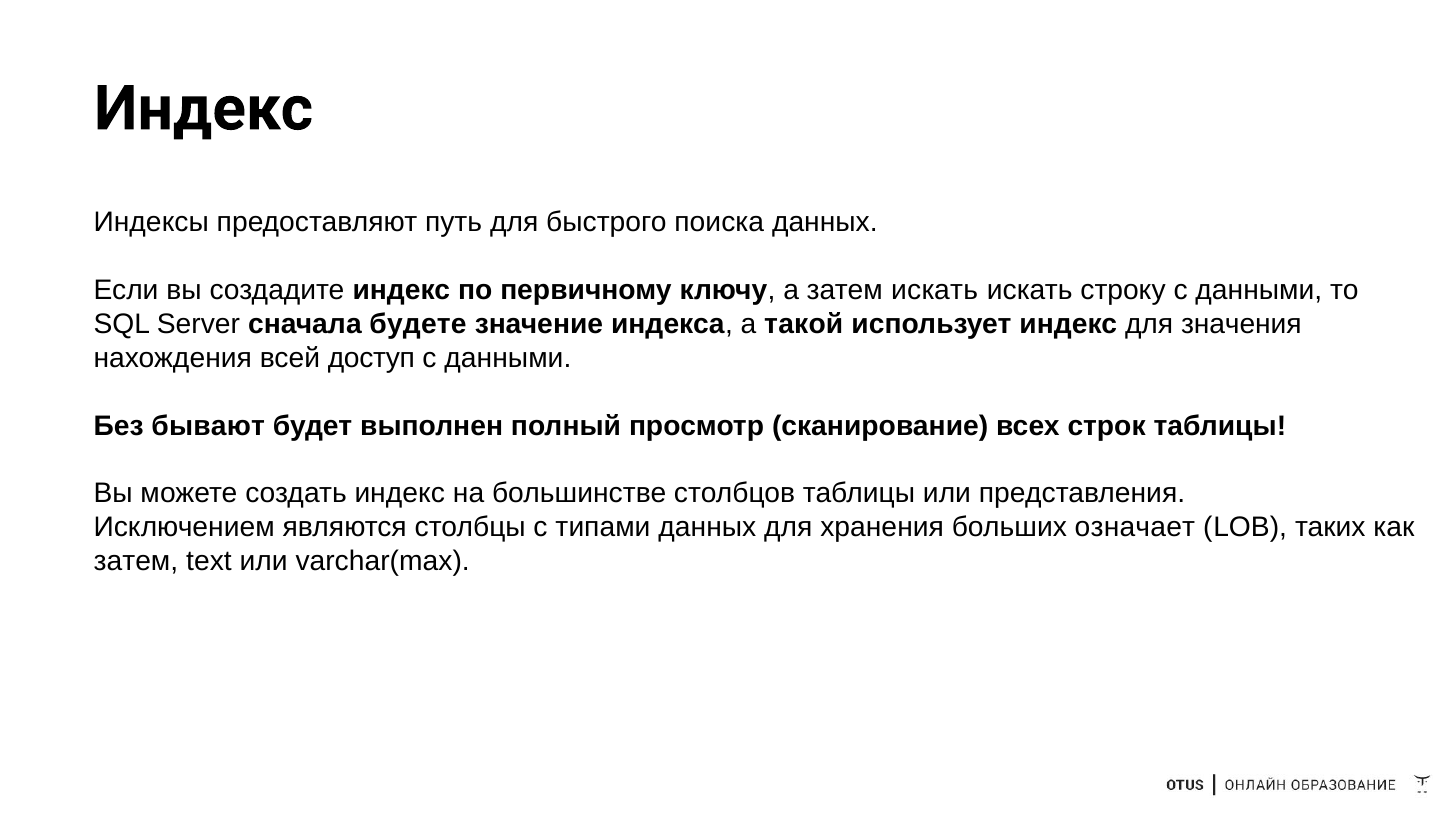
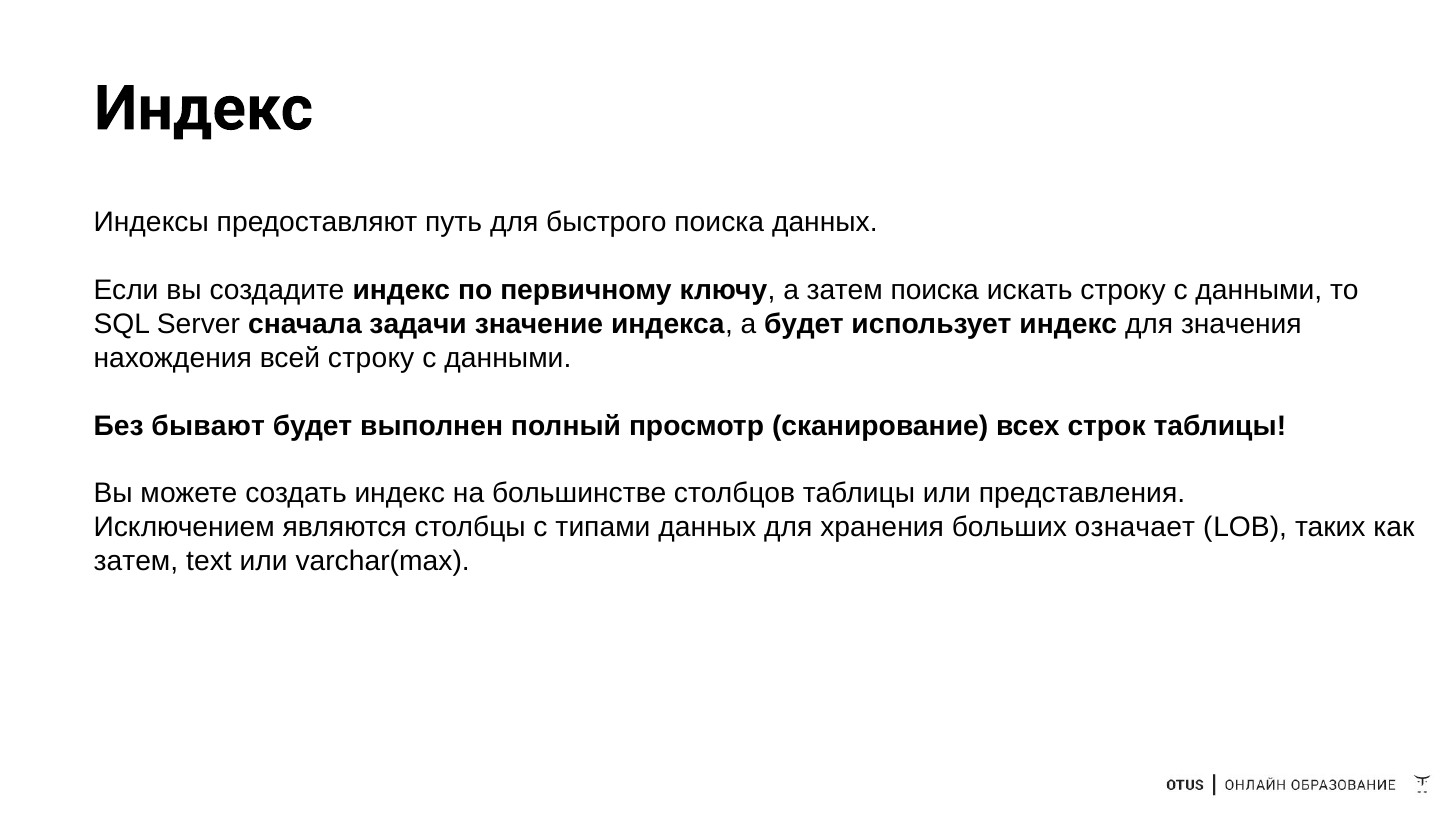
затем искать: искать -> поиска (935, 290)
будете: будете -> задачи (418, 324)
а такой: такой -> будет (804, 324)
всей доступ: доступ -> строку (371, 358)
